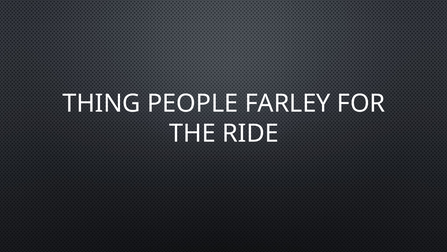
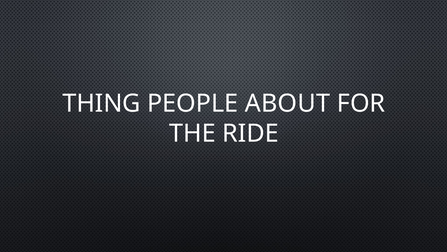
FARLEY: FARLEY -> ABOUT (287, 103)
